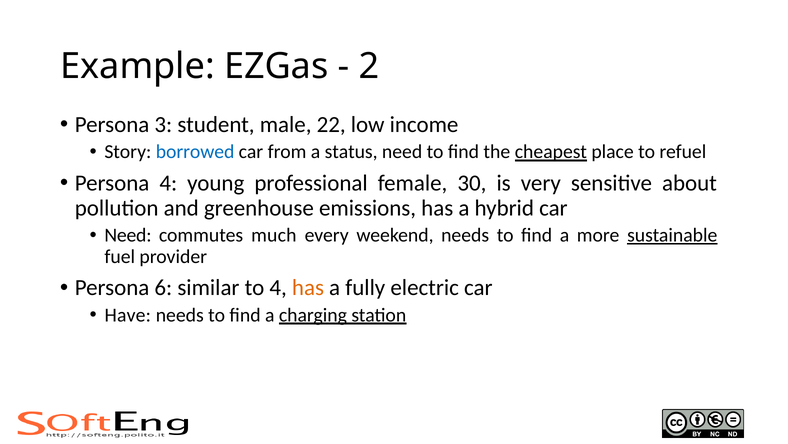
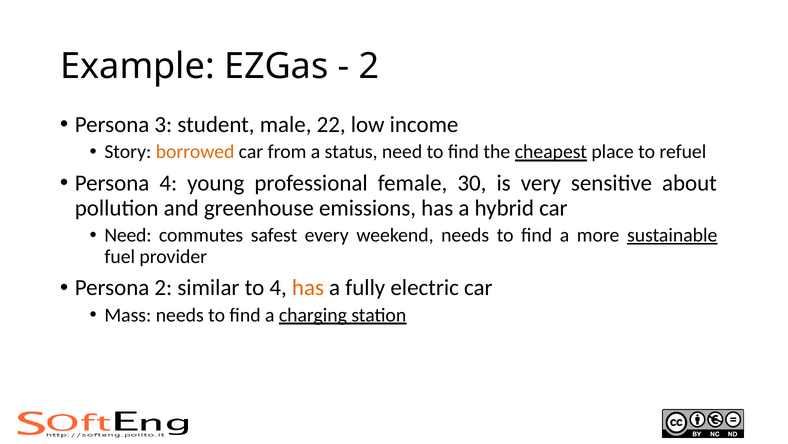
borrowed colour: blue -> orange (195, 152)
much: much -> safest (274, 235)
Persona 6: 6 -> 2 (163, 287)
Have: Have -> Mass (128, 315)
